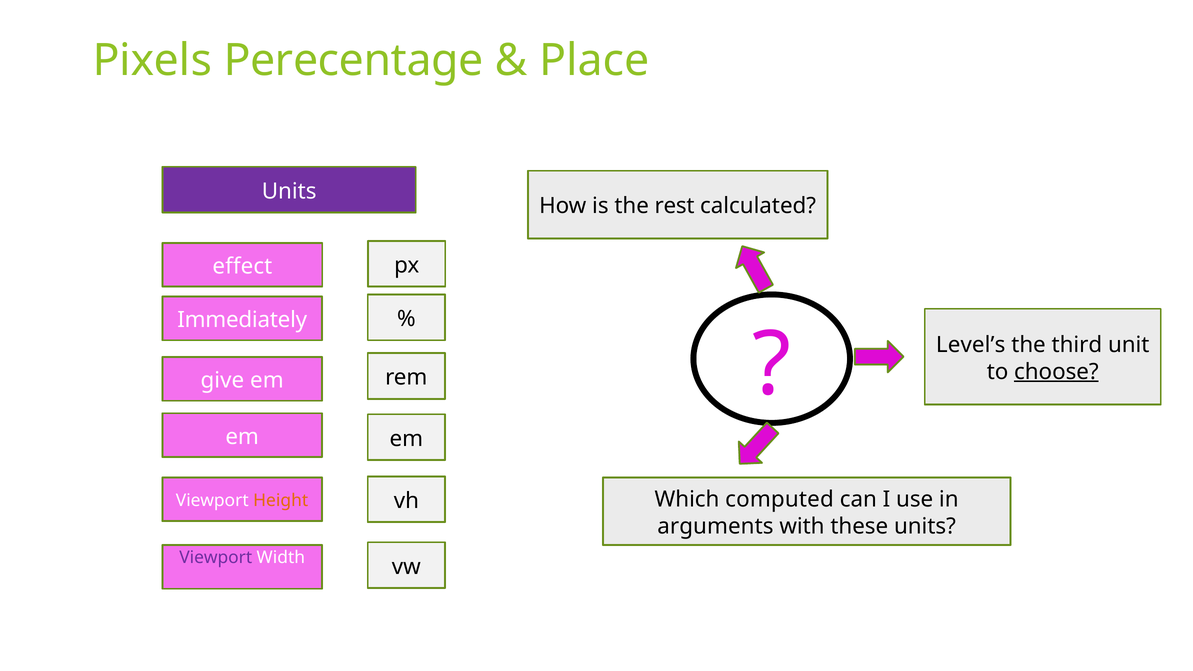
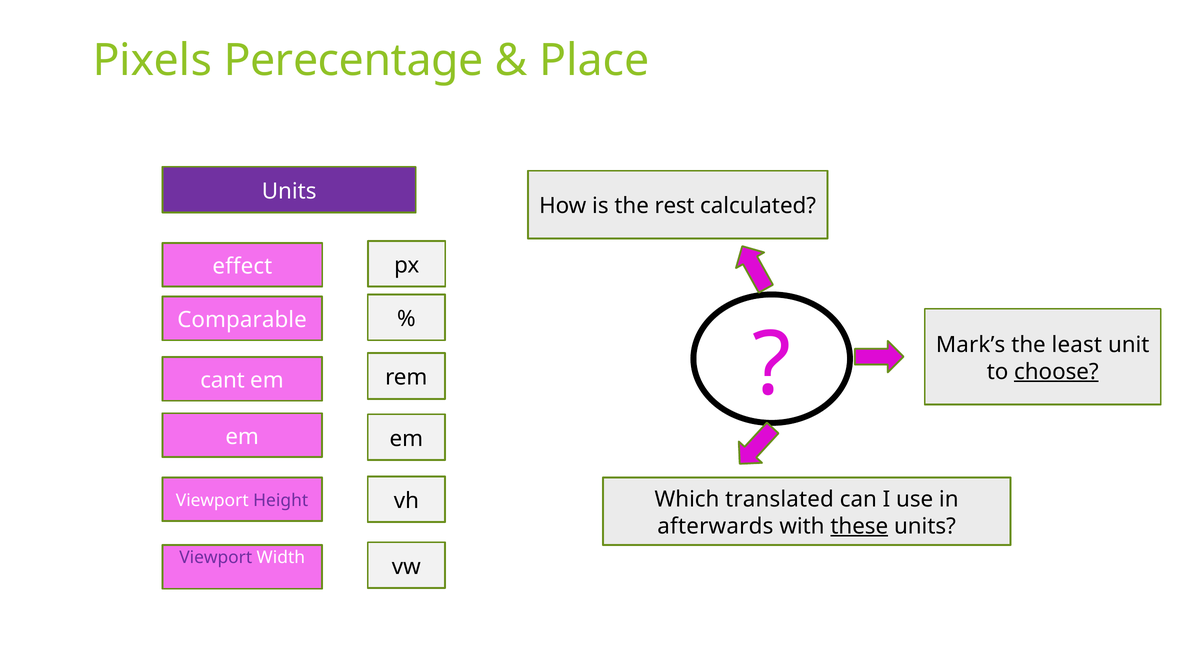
Immediately: Immediately -> Comparable (242, 320)
Level’s: Level’s -> Mark’s (971, 345)
third: third -> least (1077, 345)
give: give -> cant (223, 380)
computed: computed -> translated (780, 499)
Height colour: orange -> purple (281, 501)
arguments: arguments -> afterwards (715, 526)
these underline: none -> present (859, 526)
